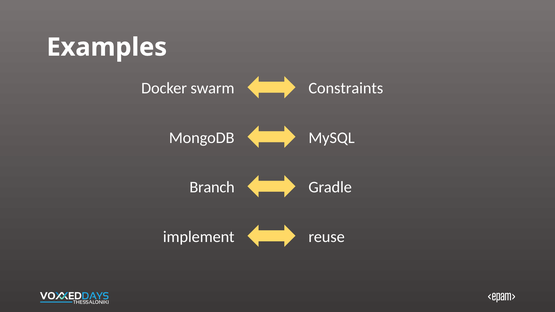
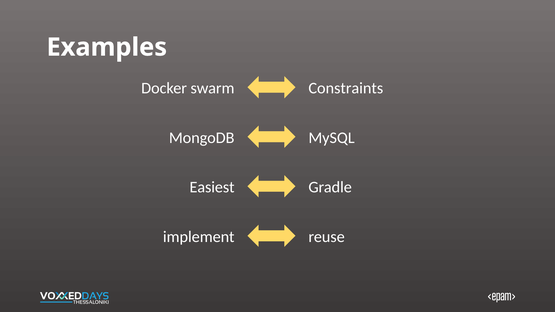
Branch: Branch -> Easiest (212, 187)
